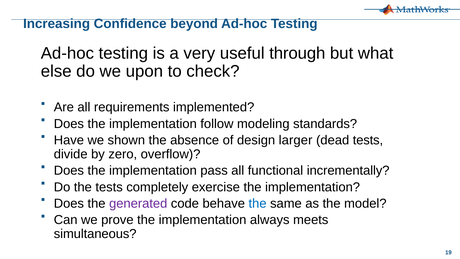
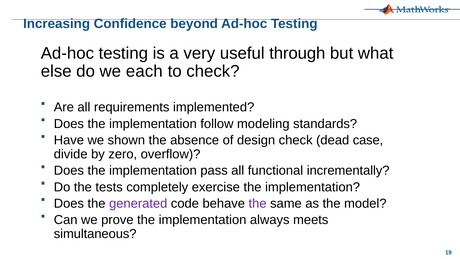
upon: upon -> each (144, 71)
design larger: larger -> check (296, 140)
dead tests: tests -> case (368, 140)
the colour: blue -> purple (258, 203)
